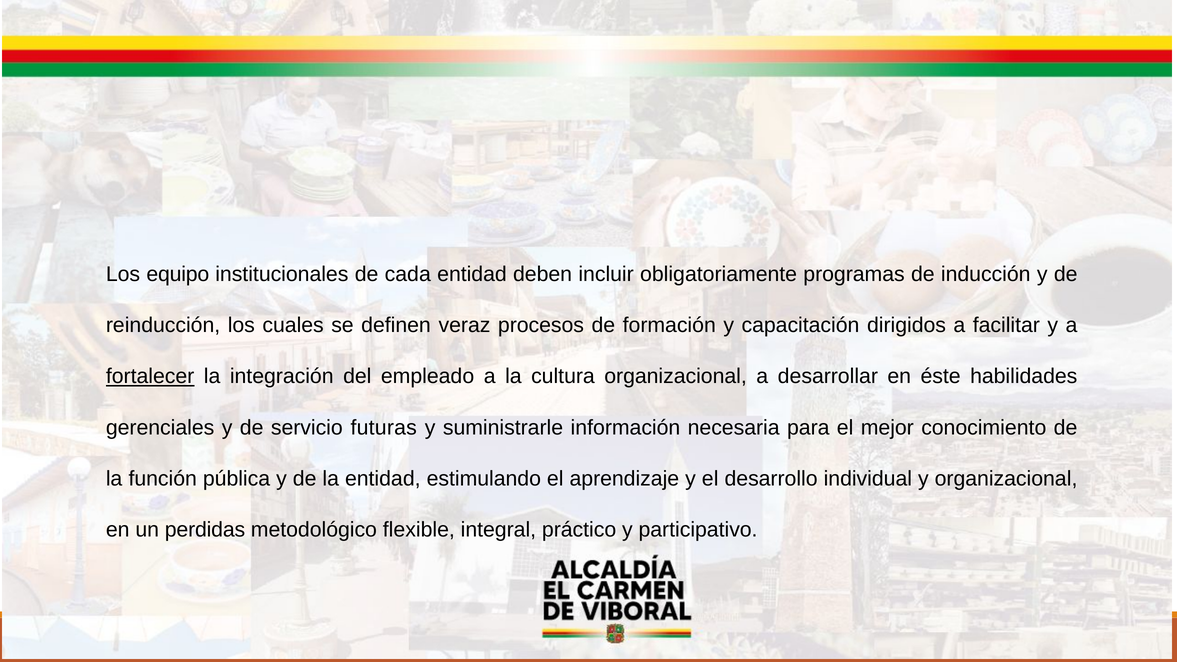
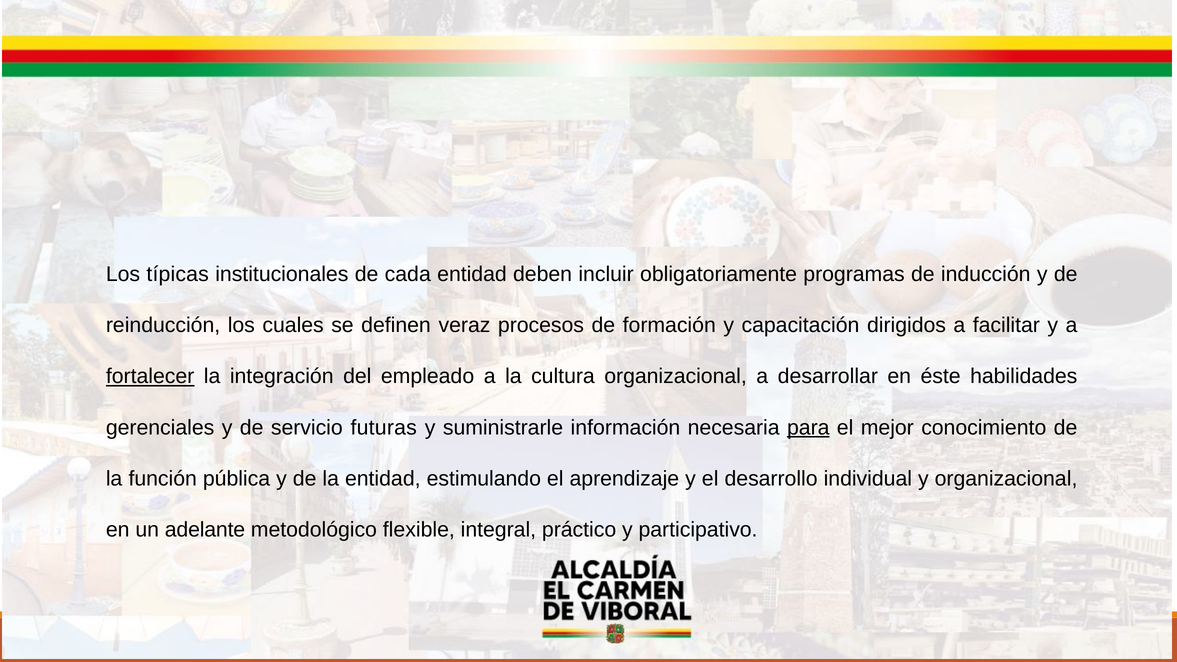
equipo: equipo -> típicas (178, 274)
para underline: none -> present (808, 428)
perdidas: perdidas -> adelante (205, 530)
